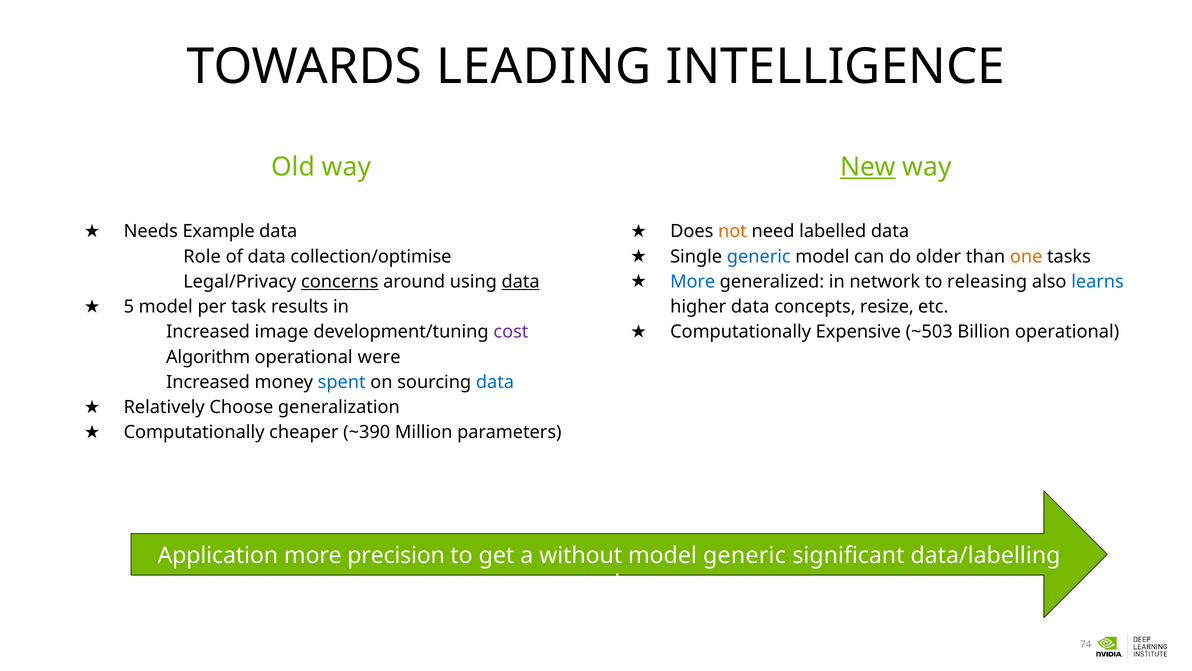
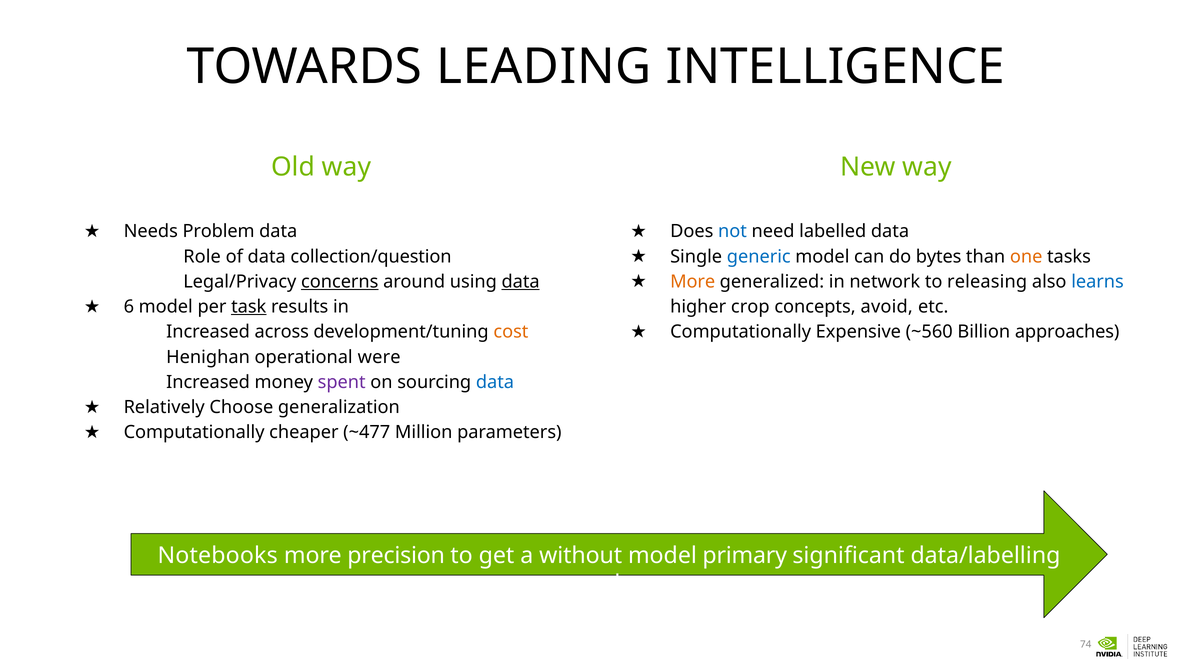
New underline: present -> none (868, 167)
Example: Example -> Problem (219, 231)
not colour: orange -> blue (732, 231)
older: older -> bytes (939, 256)
collection/optimise: collection/optimise -> collection/question (371, 256)
More colour: blue -> orange (693, 281)
5: 5 -> 6 (129, 307)
task underline: none -> present (249, 307)
higher data: data -> crop (750, 307)
resize: resize -> avoid (887, 307)
~503: ~503 -> ~560 (929, 332)
Billion operational: operational -> approaches (1067, 332)
image: image -> across (282, 332)
cost colour: purple -> orange (511, 332)
Algorithm: Algorithm -> Henighan (208, 357)
spent colour: blue -> purple (342, 382)
~390: ~390 -> ~477 (367, 432)
Application: Application -> Notebooks (218, 555)
model generic: generic -> primary (745, 555)
